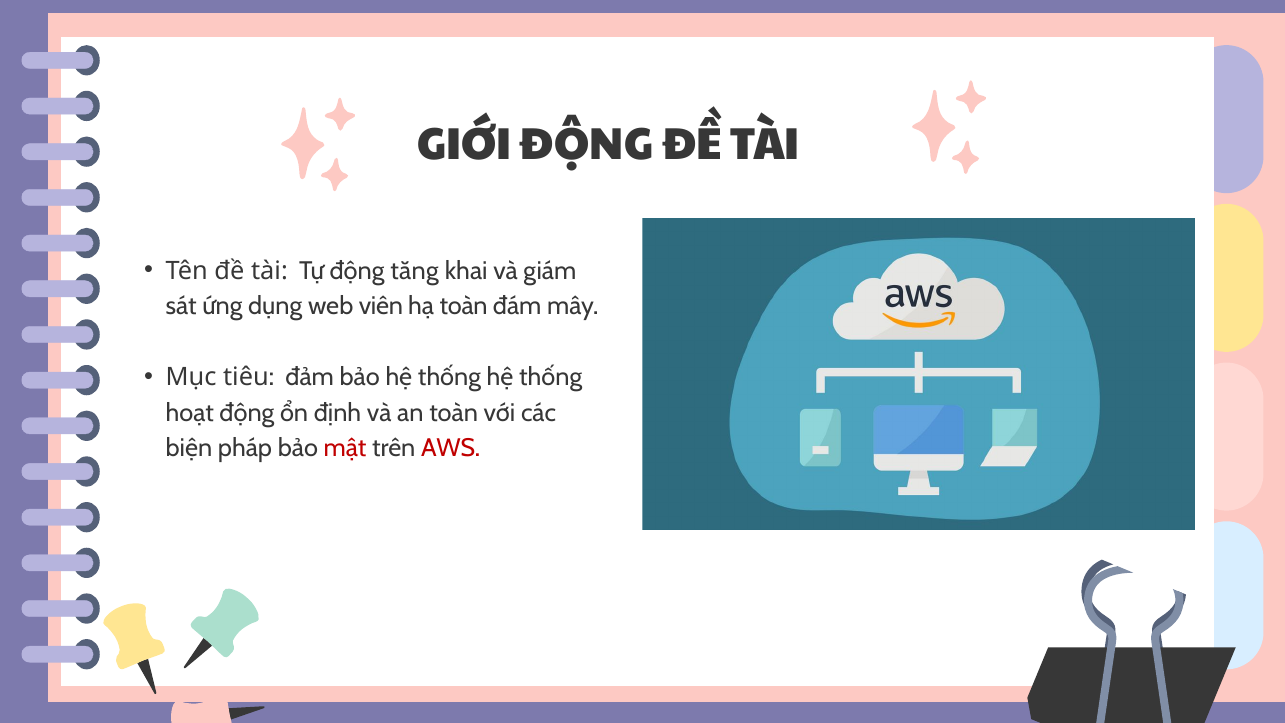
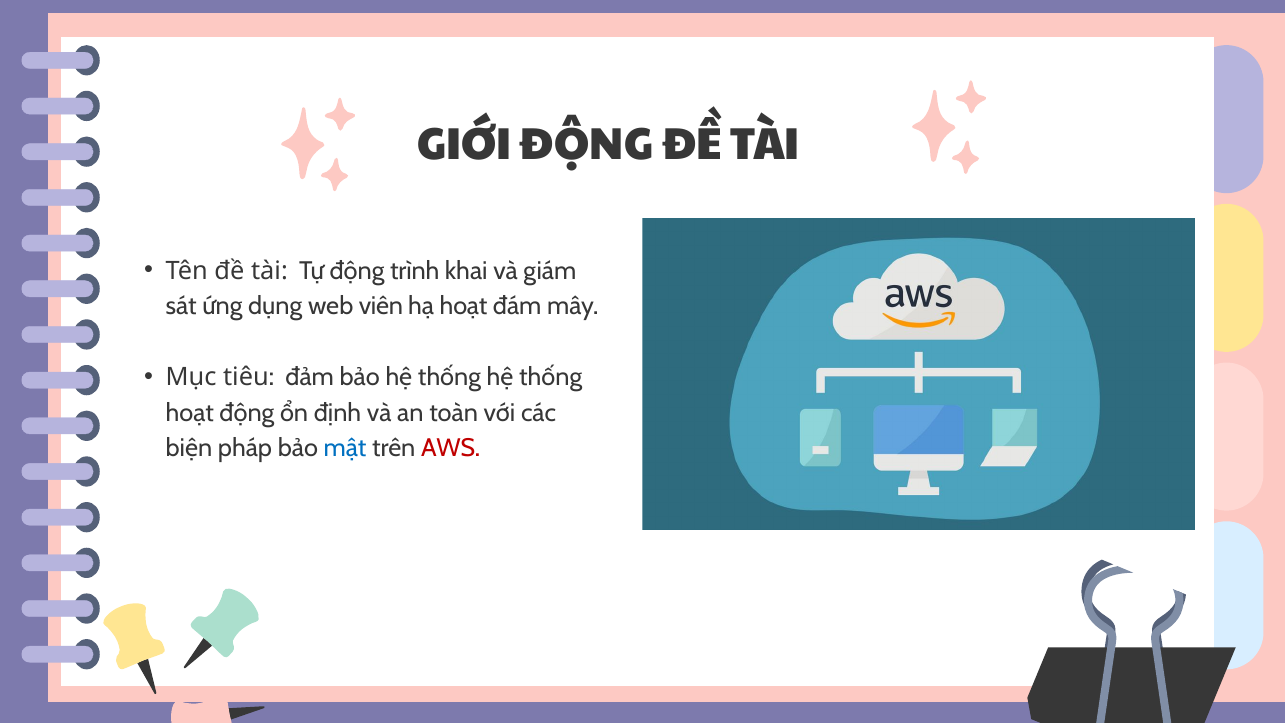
tăng: tăng -> trình (415, 271)
hạ toàn: toàn -> hoạt (464, 306)
mật colour: red -> blue (345, 448)
